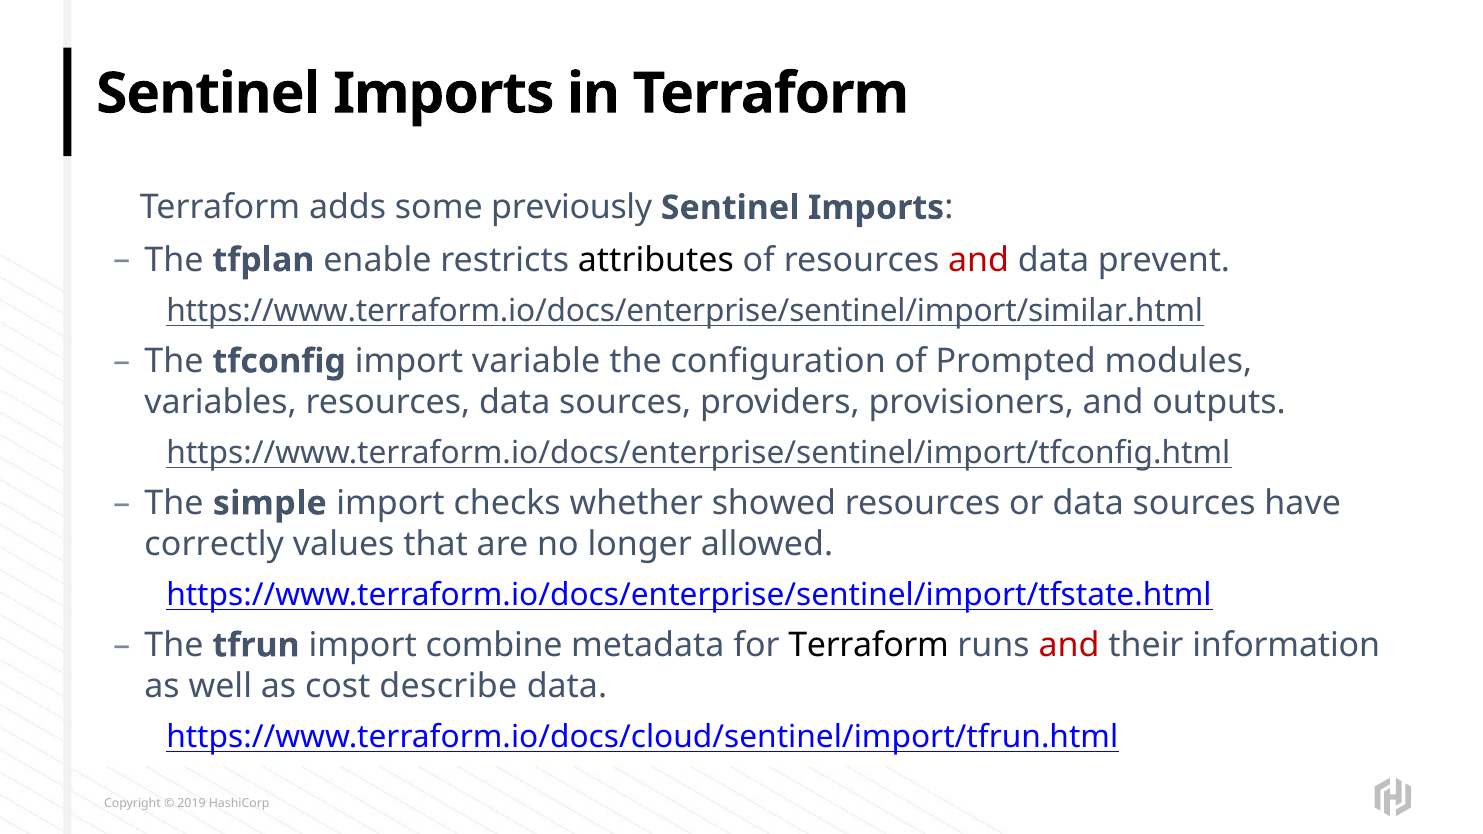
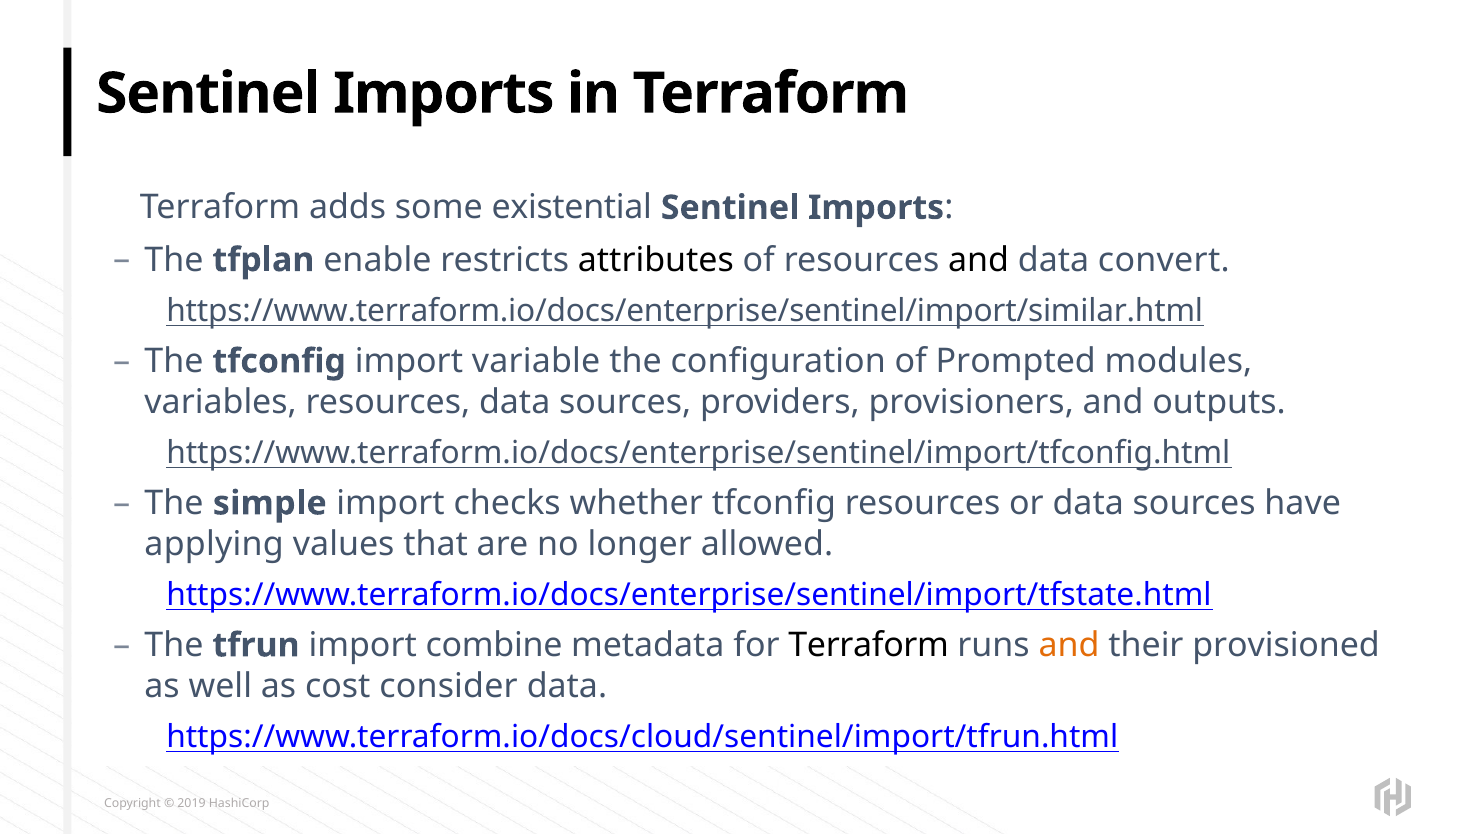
previously: previously -> existential (572, 208)
and colour: red -> black (979, 260)
prevent: prevent -> convert (1164, 260)
whether showed: showed -> tfconfig (774, 503)
correctly: correctly -> applying (214, 544)
and colour: red -> orange (1069, 645)
information: information -> provisioned (1286, 645)
describe: describe -> consider (448, 686)
